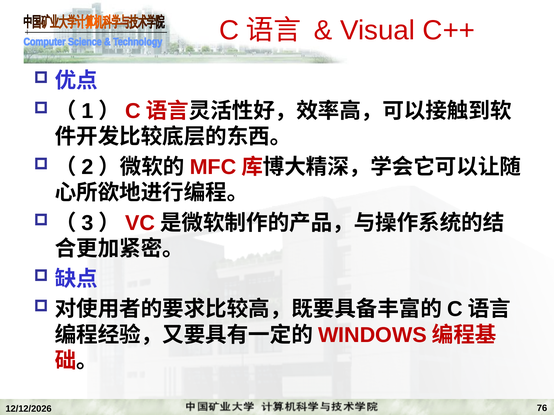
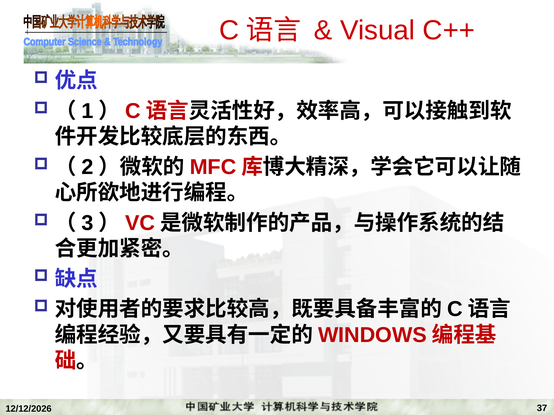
76: 76 -> 37 (542, 409)
